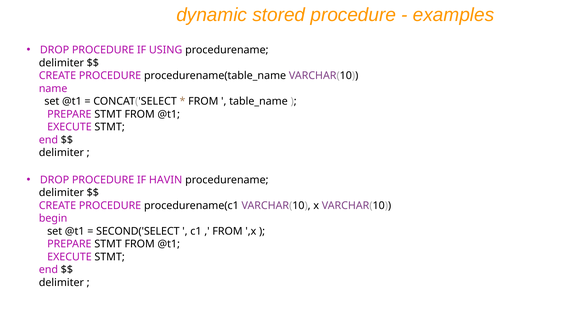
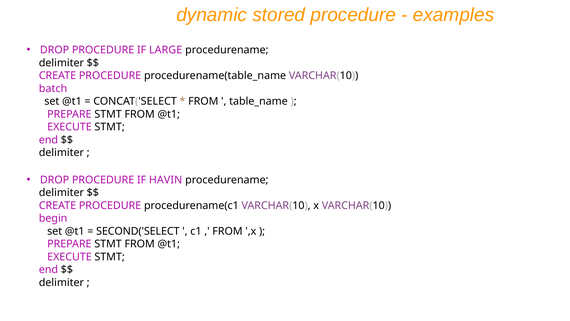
USING: USING -> LARGE (166, 50)
name: name -> batch (53, 88)
